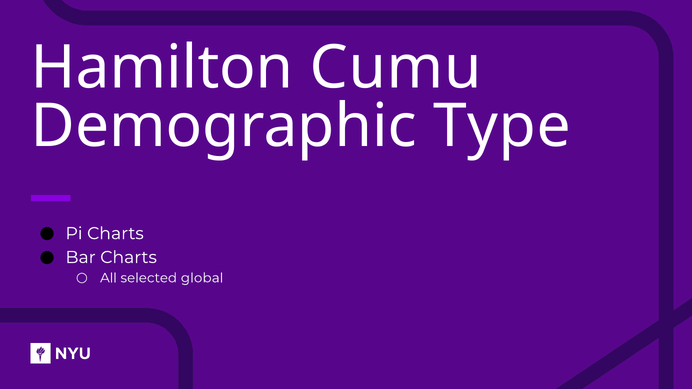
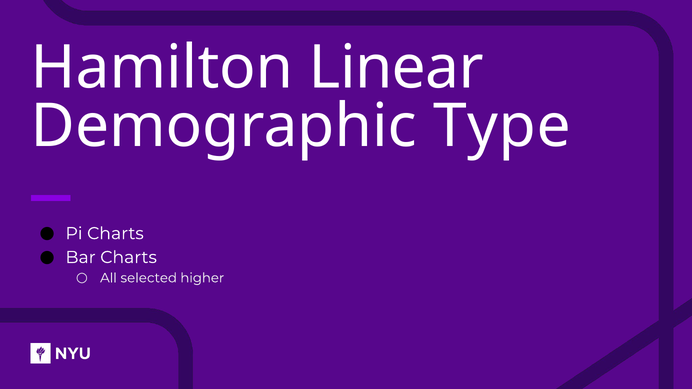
Cumu: Cumu -> Linear (396, 68)
global: global -> higher (202, 278)
